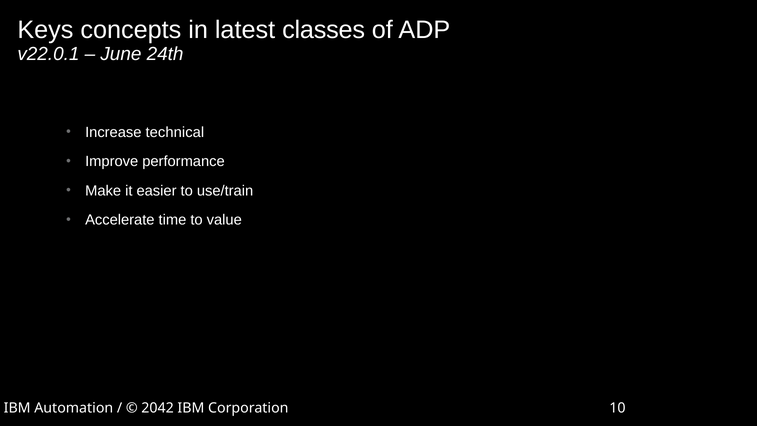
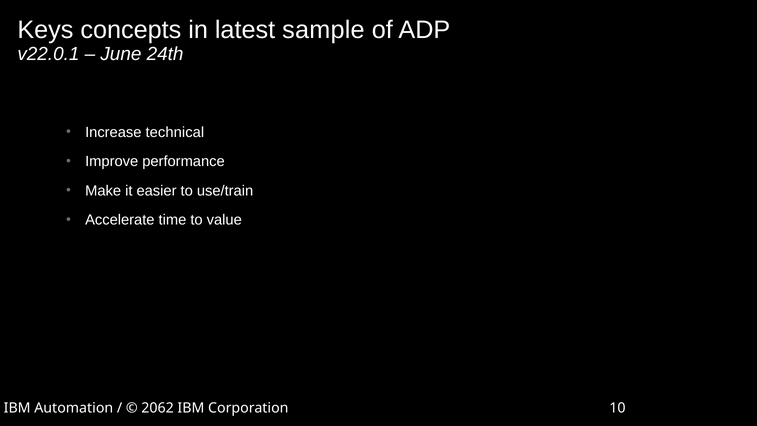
classes: classes -> sample (323, 30)
2042: 2042 -> 2062 (158, 408)
